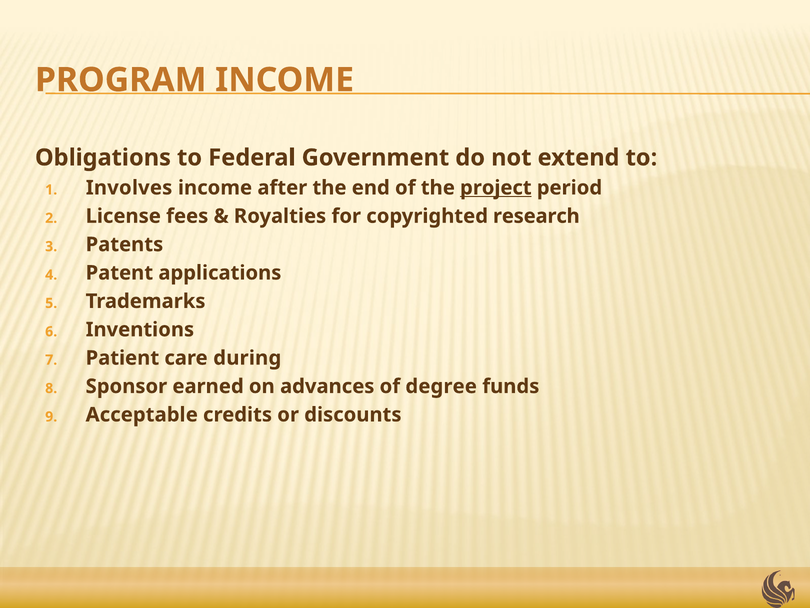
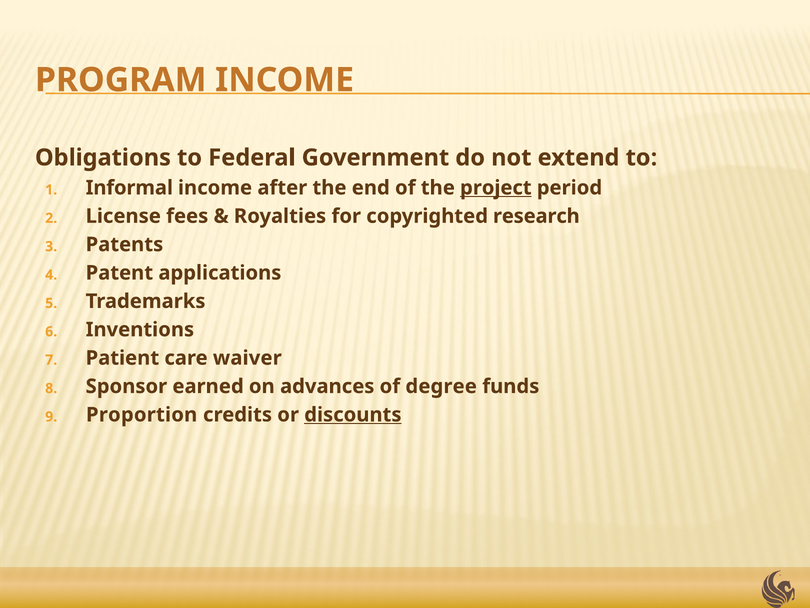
Involves: Involves -> Informal (129, 188)
during: during -> waiver (247, 358)
Acceptable: Acceptable -> Proportion (142, 414)
discounts underline: none -> present (353, 414)
